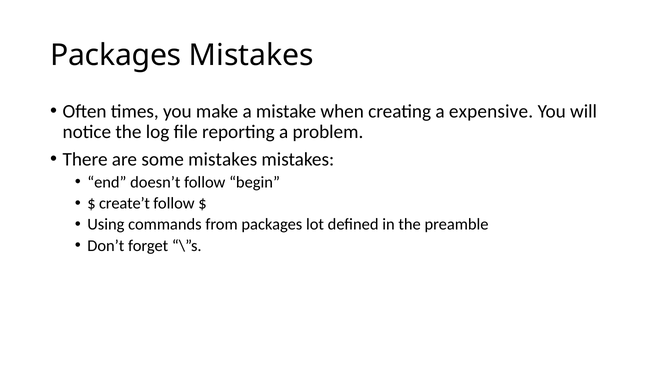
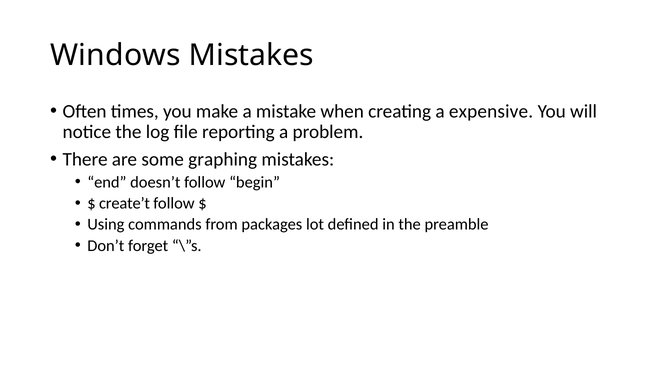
Packages: Packages -> Windows (116, 55)
some mistakes: mistakes -> graphing (223, 160)
